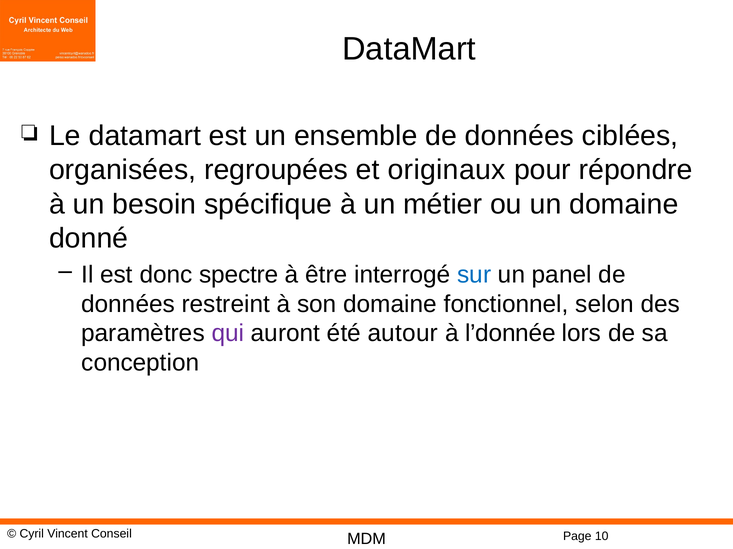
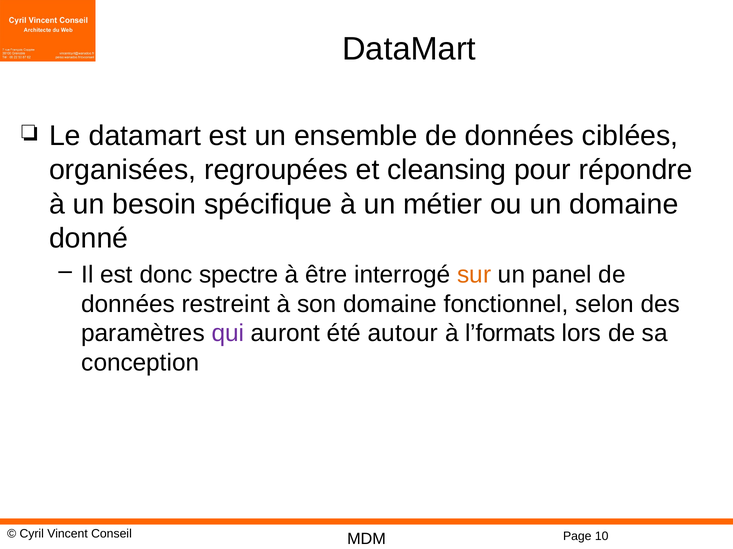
originaux: originaux -> cleansing (447, 170)
sur colour: blue -> orange (474, 275)
l’donnée: l’donnée -> l’formats (510, 334)
